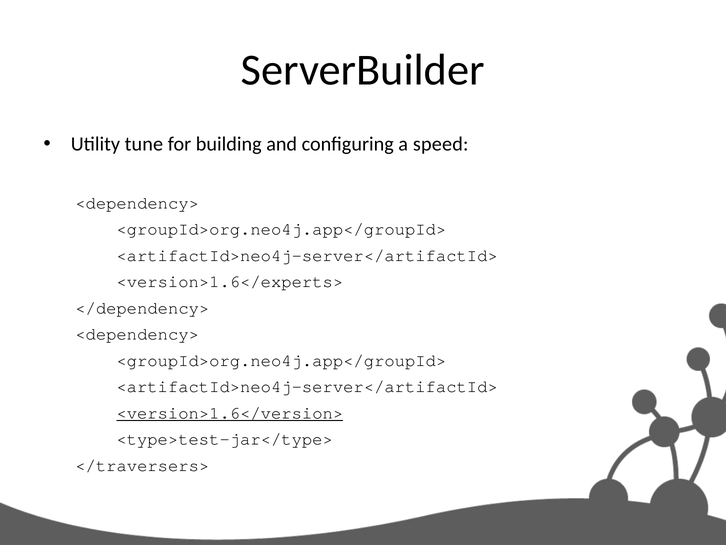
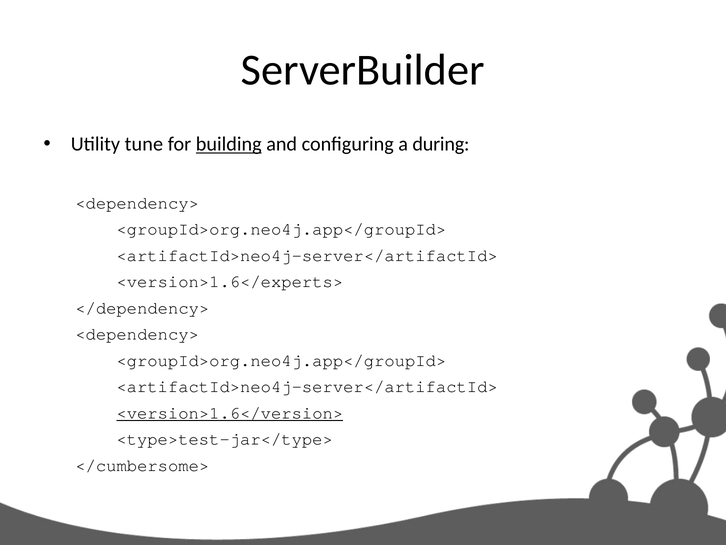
building underline: none -> present (229, 144)
speed: speed -> during (441, 144)
</traversers>: </traversers> -> </cumbersome> (142, 465)
